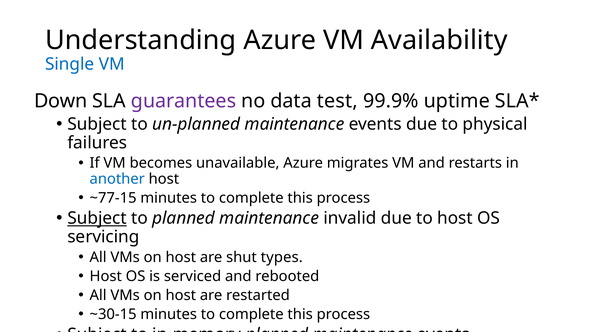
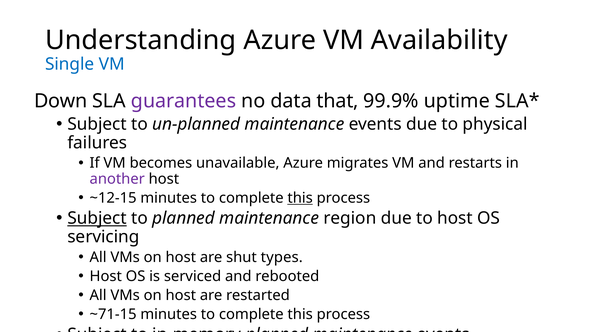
test: test -> that (338, 101)
another colour: blue -> purple (117, 179)
~77-15: ~77-15 -> ~12-15 (113, 198)
this underline: none -> present (300, 198)
invalid: invalid -> region (350, 219)
~30-15: ~30-15 -> ~71-15 (113, 315)
